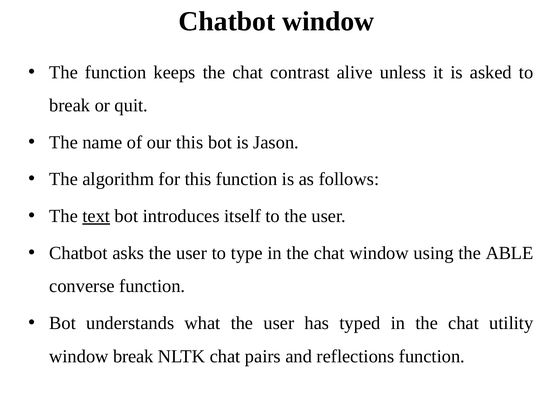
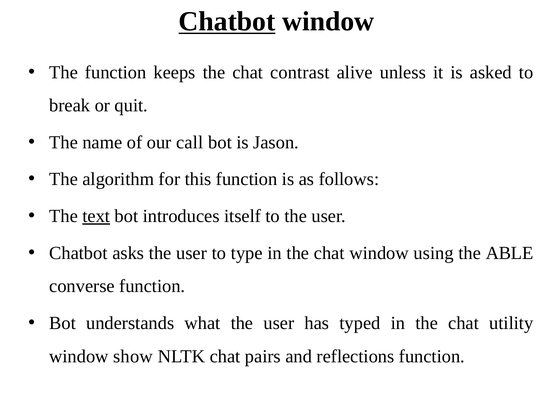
Chatbot underline: none -> present (227, 21)
our this: this -> call (190, 142)
window break: break -> show (133, 356)
